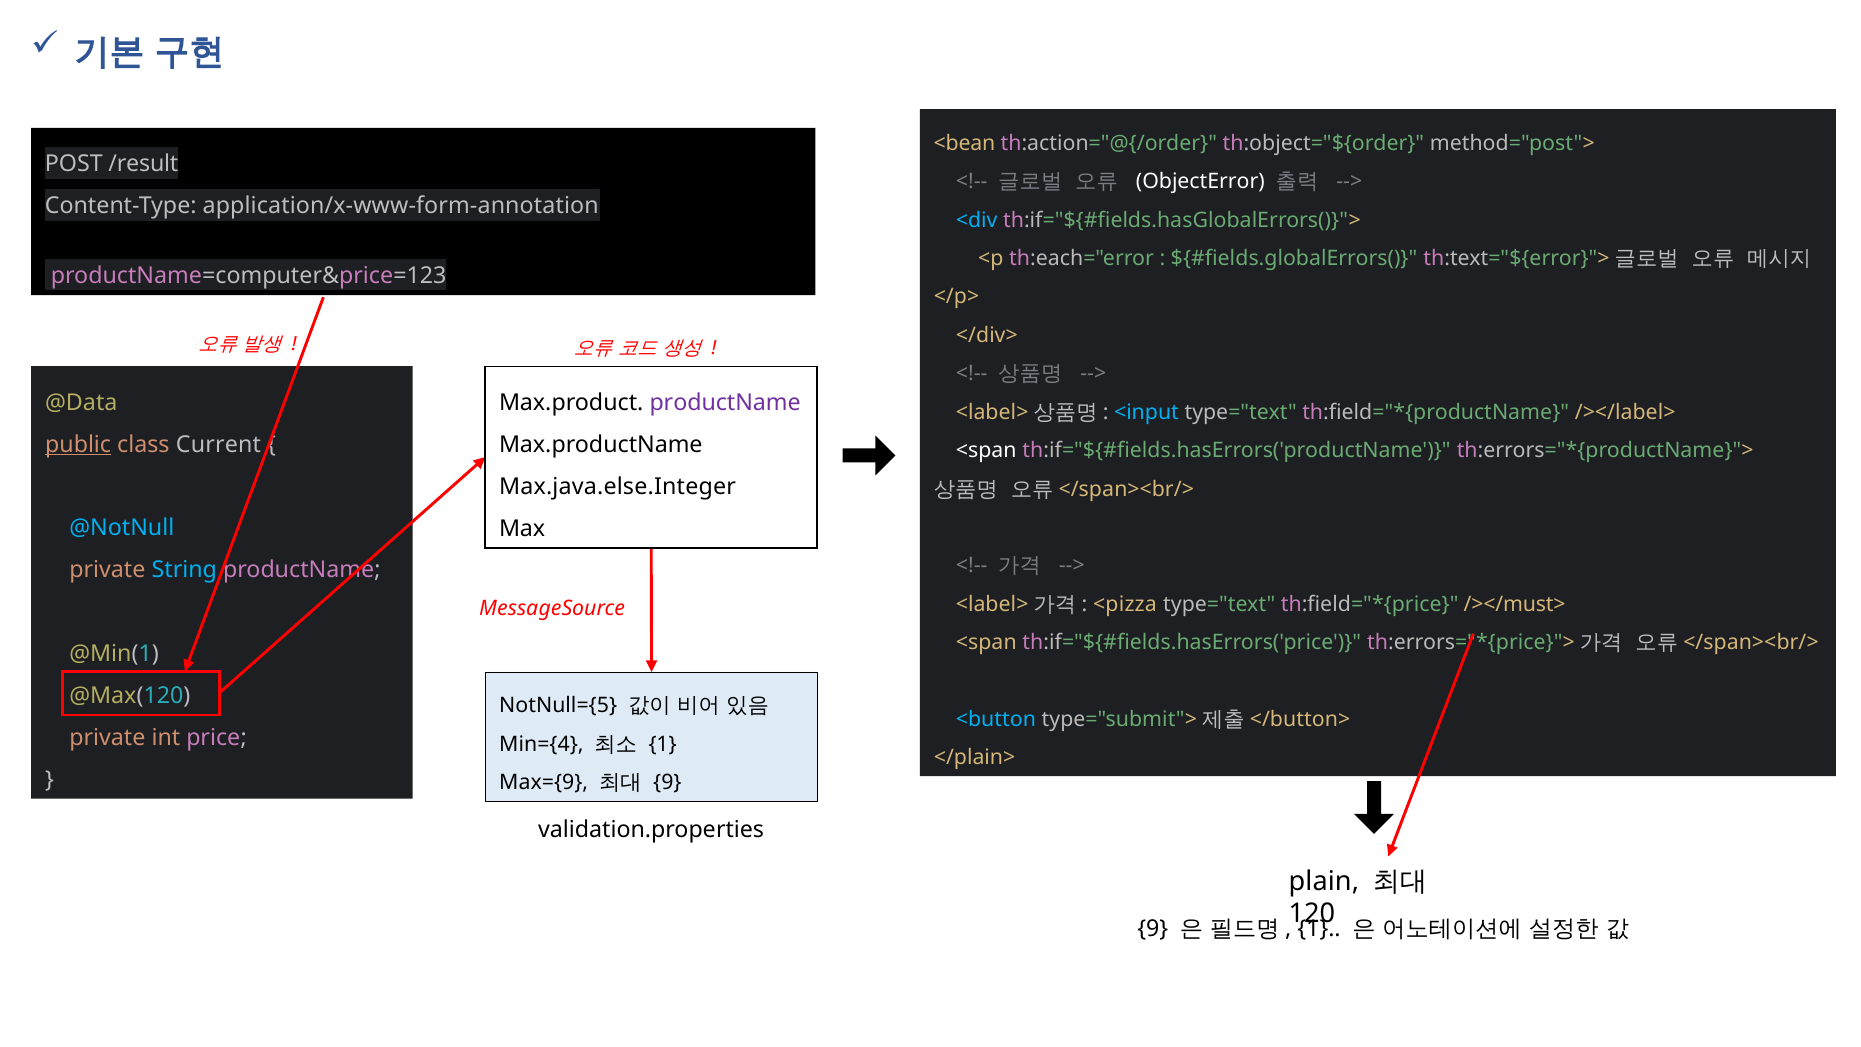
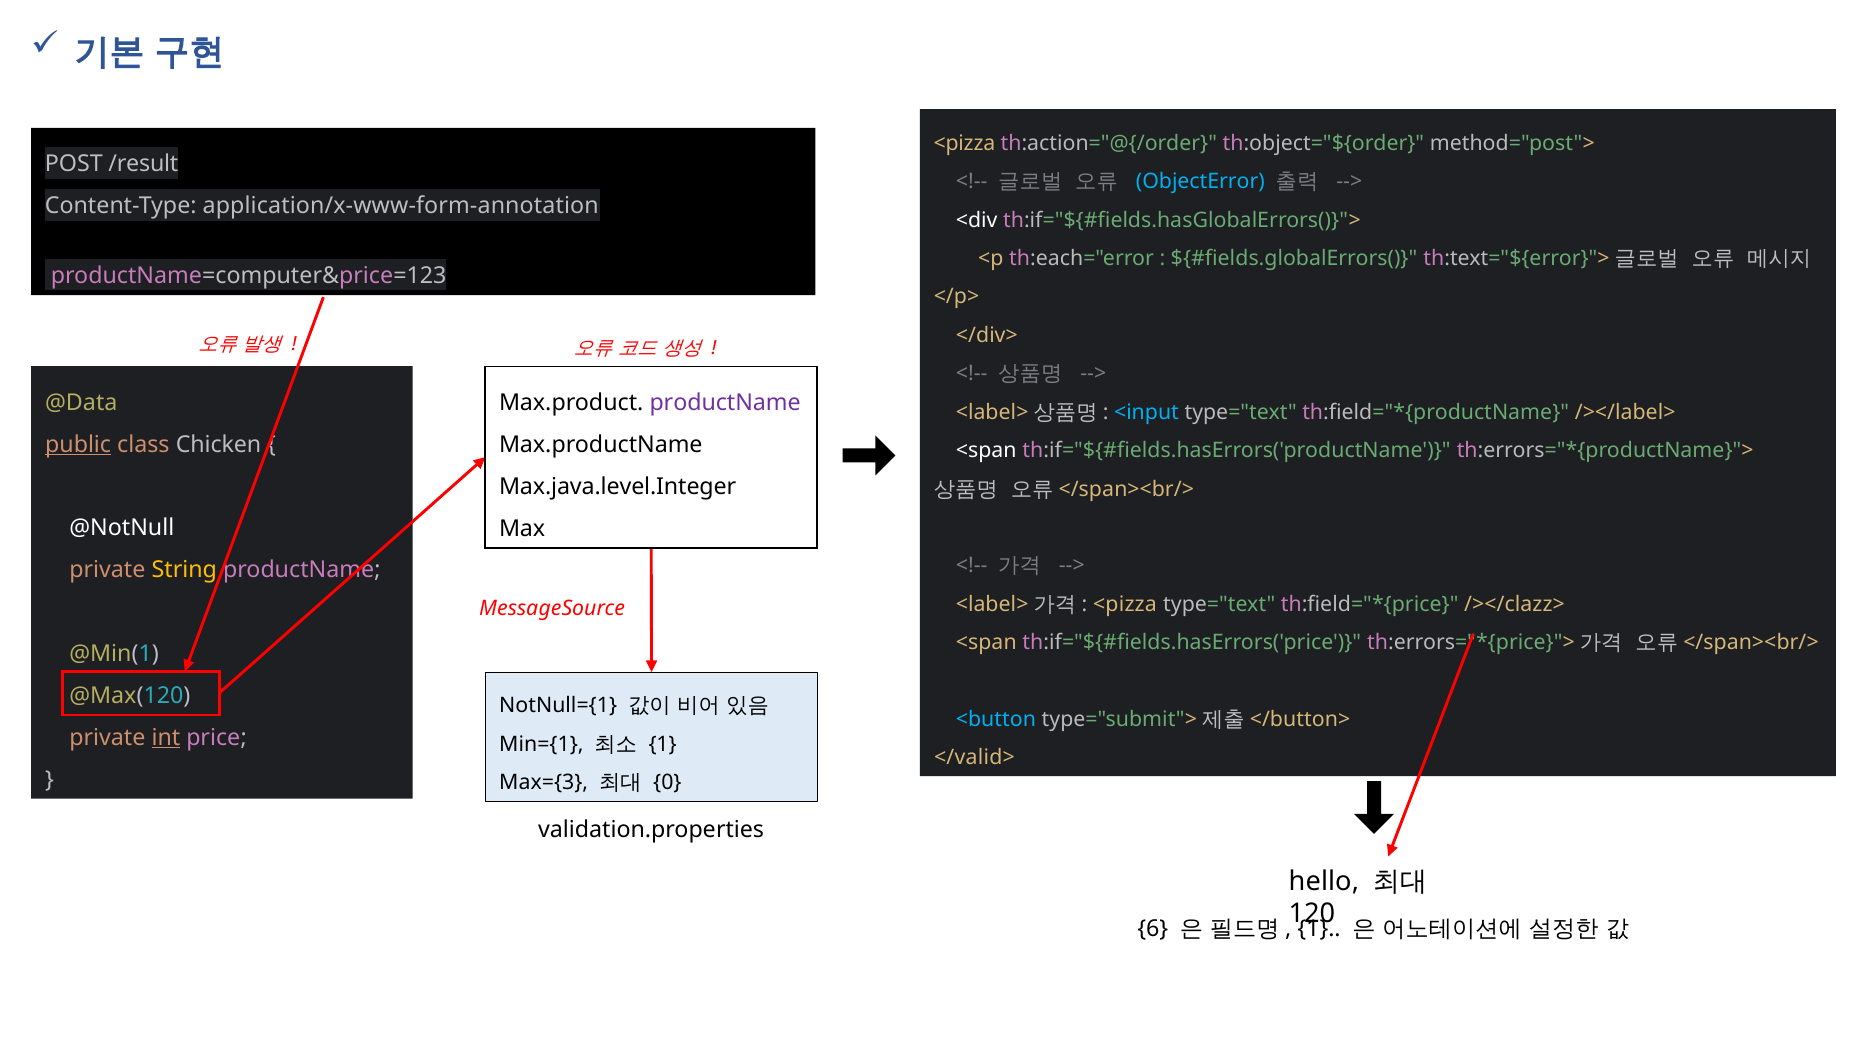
<bean: <bean -> <pizza (964, 143)
ObjectError colour: white -> light blue (1200, 182)
<div colour: light blue -> white (977, 220)
Current: Current -> Chicken (219, 444)
Max.java.else.Integer: Max.java.else.Integer -> Max.java.level.Integer (618, 487)
@NotNull colour: light blue -> white (122, 528)
String colour: light blue -> yellow (184, 570)
/></must>: /></must> -> /></clazz> (1514, 604)
NotNull={5: NotNull={5 -> NotNull={1 (558, 706)
int underline: none -> present (166, 737)
Min={4: Min={4 -> Min={1 (541, 744)
</plain>: </plain> -> </valid> (974, 758)
Max={9: Max={9 -> Max={3 (544, 783)
9: 9 -> 0 (667, 783)
plain: plain -> hello (1324, 881)
9: 9 -> 6 (1153, 928)
